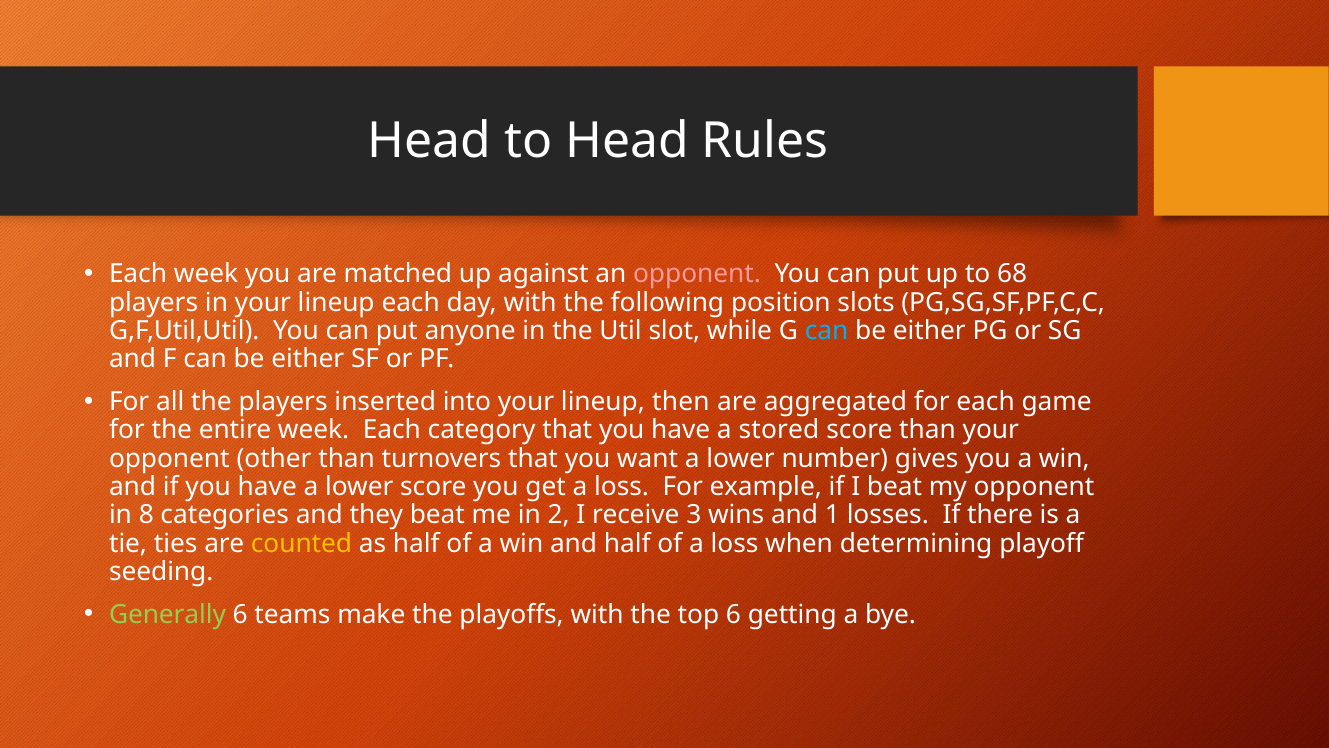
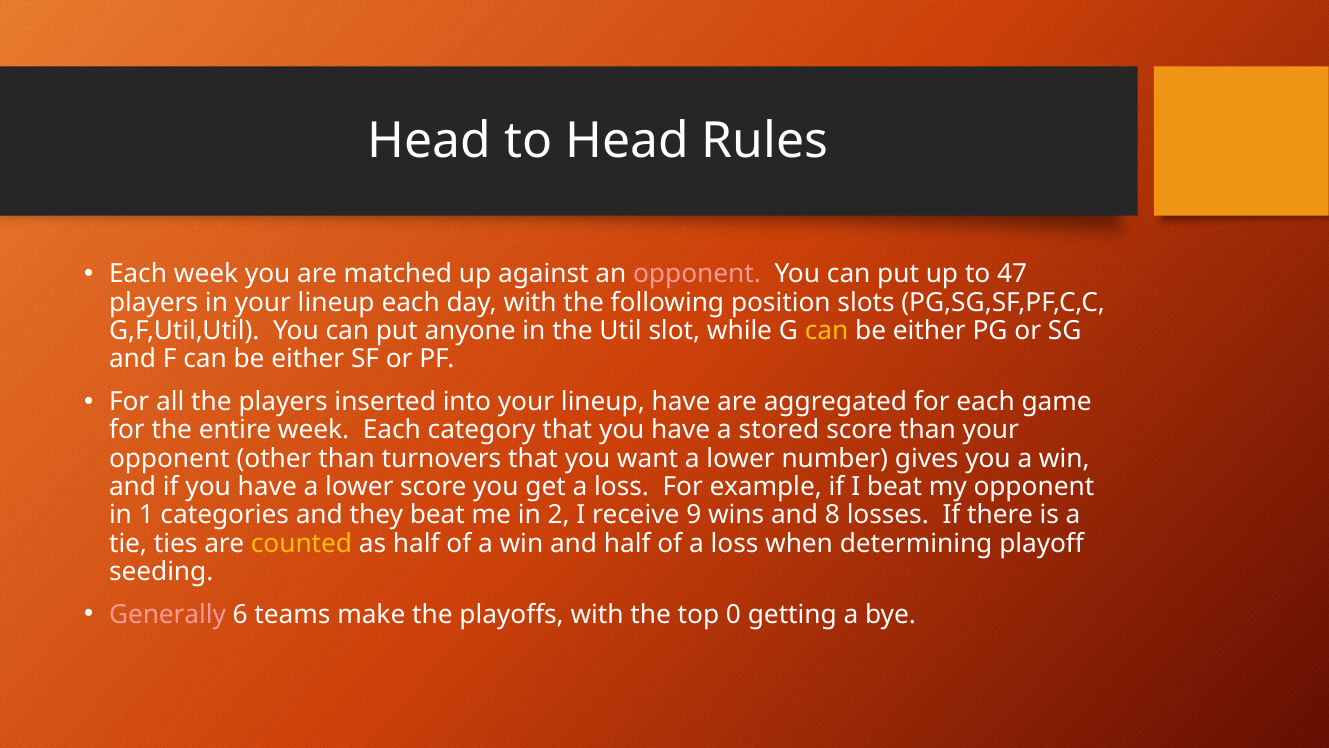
68: 68 -> 47 (1012, 274)
can colour: light blue -> yellow (827, 331)
lineup then: then -> have (681, 401)
8: 8 -> 1 (146, 515)
3: 3 -> 9 (694, 515)
1: 1 -> 8 (832, 515)
Generally colour: light green -> pink (167, 614)
top 6: 6 -> 0 (733, 614)
